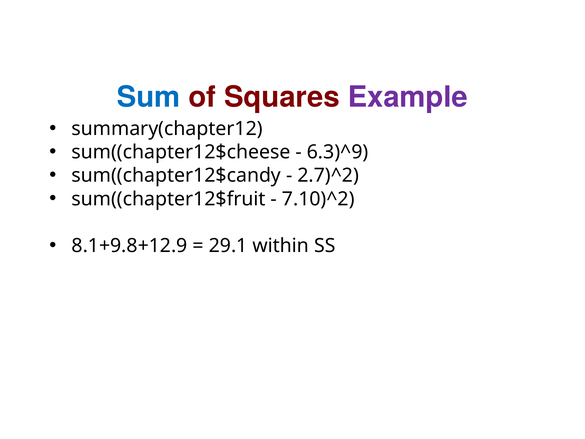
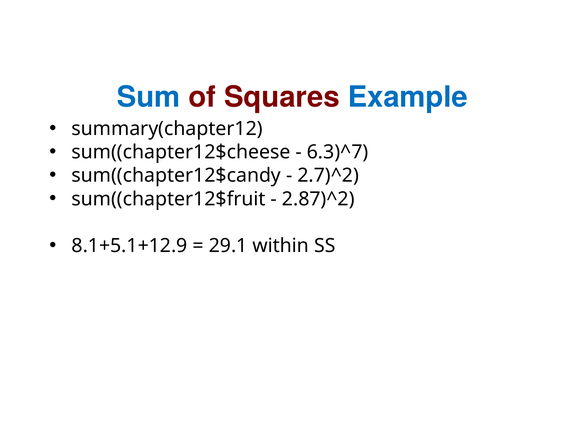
Example colour: purple -> blue (408, 97)
6.3)^9: 6.3)^9 -> 6.3)^7 (338, 152)
7.10)^2: 7.10)^2 -> 2.87)^2 (318, 199)
8.1+9.8+12.9: 8.1+9.8+12.9 -> 8.1+5.1+12.9 (130, 246)
